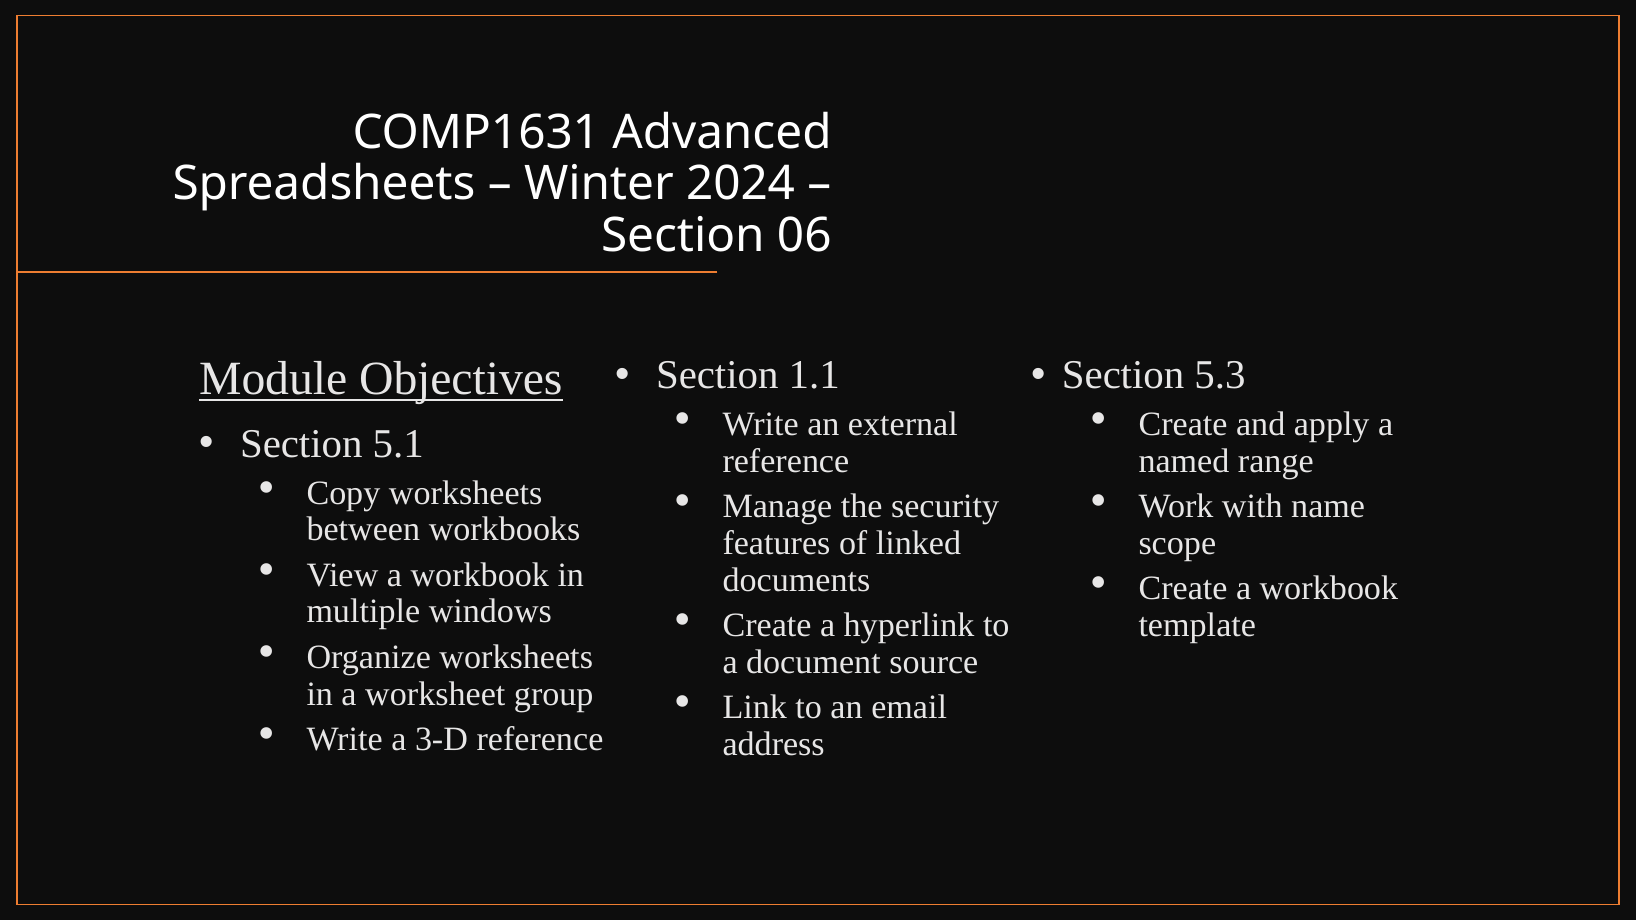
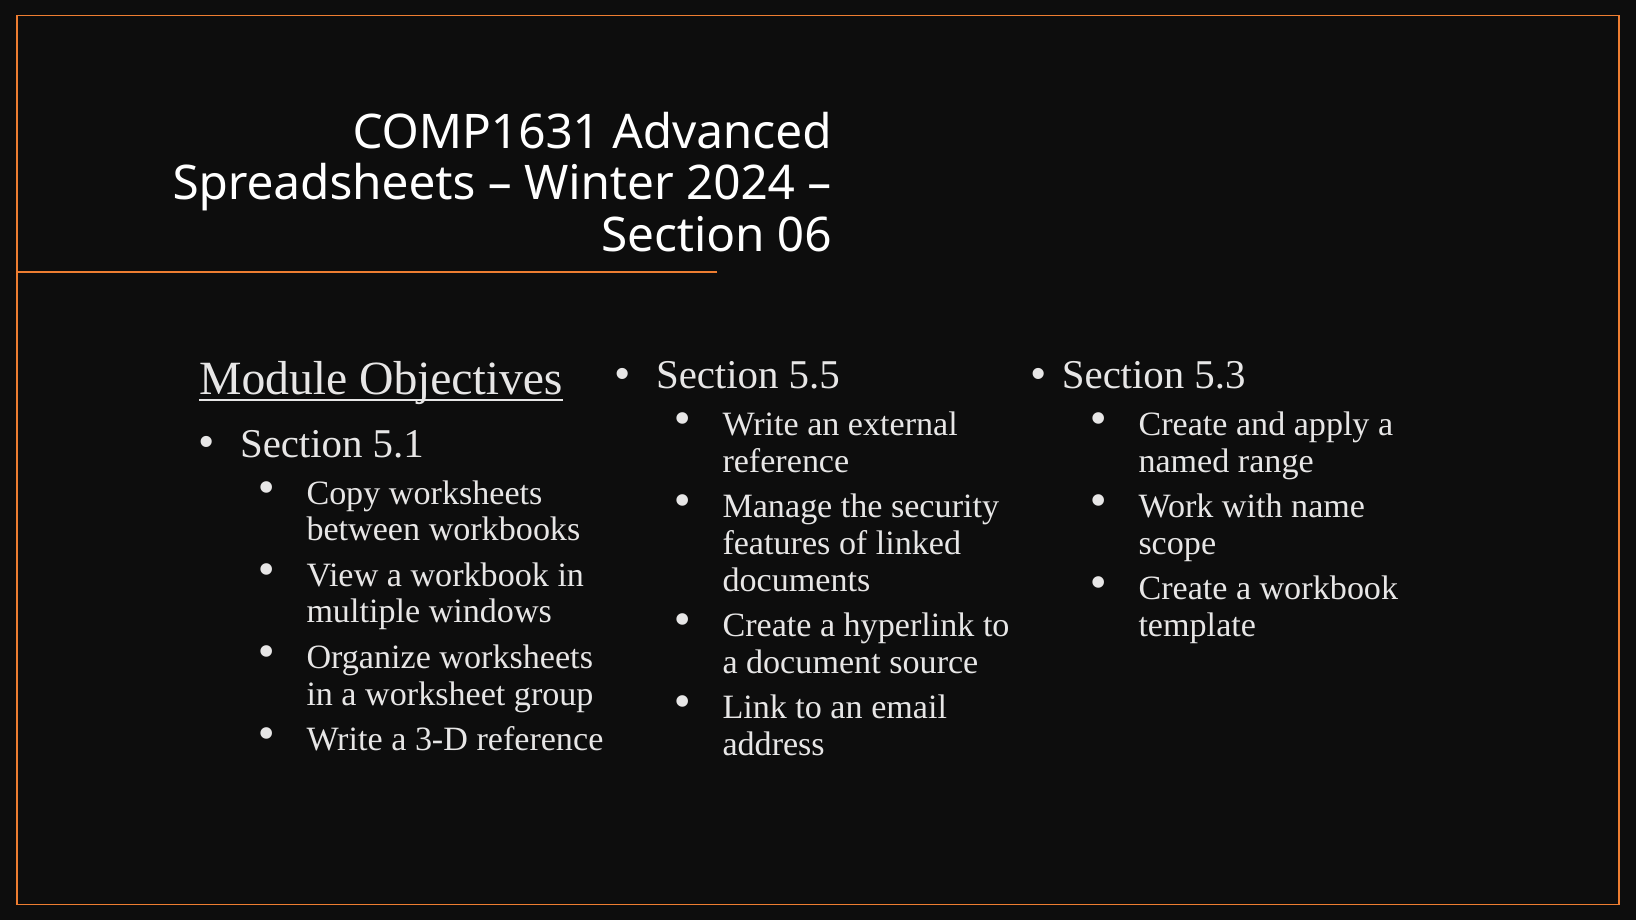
1.1: 1.1 -> 5.5 (814, 375)
